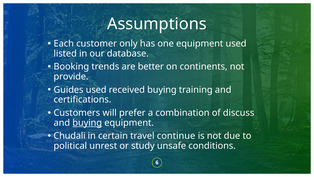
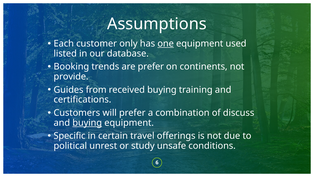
one underline: none -> present (166, 44)
are better: better -> prefer (151, 67)
Guides used: used -> from (96, 90)
Chudali: Chudali -> Specific (70, 136)
continue: continue -> offerings (176, 136)
